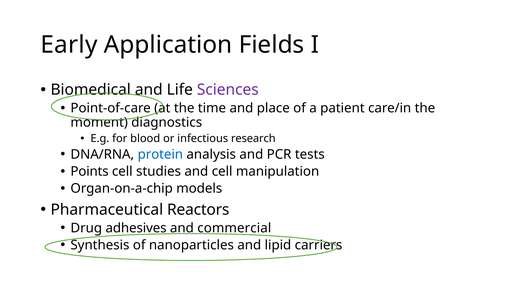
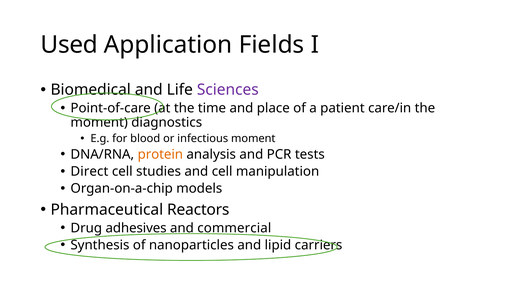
Early: Early -> Used (69, 45)
infectious research: research -> moment (253, 139)
protein colour: blue -> orange (160, 155)
Points: Points -> Direct (89, 172)
